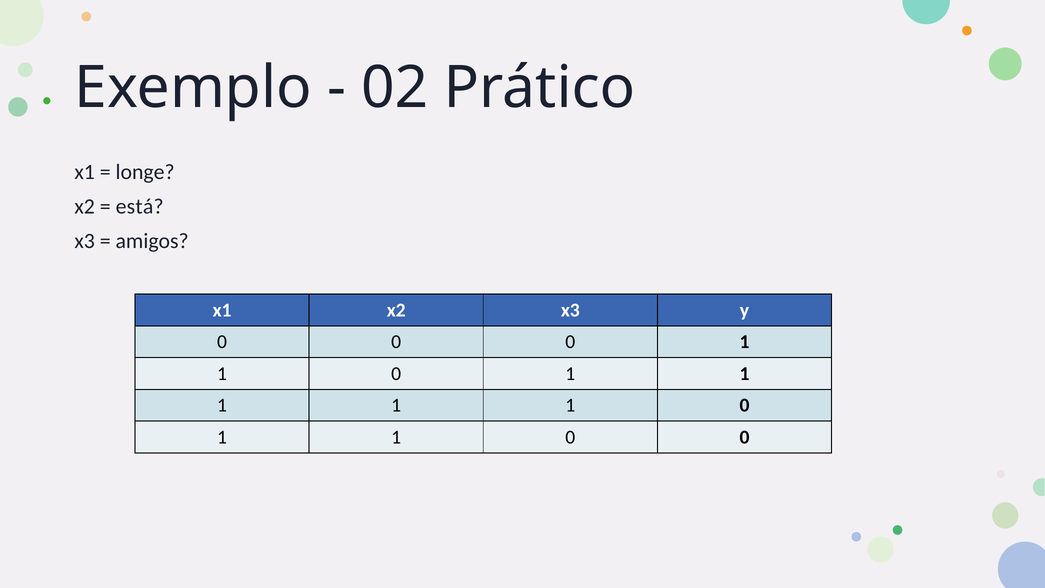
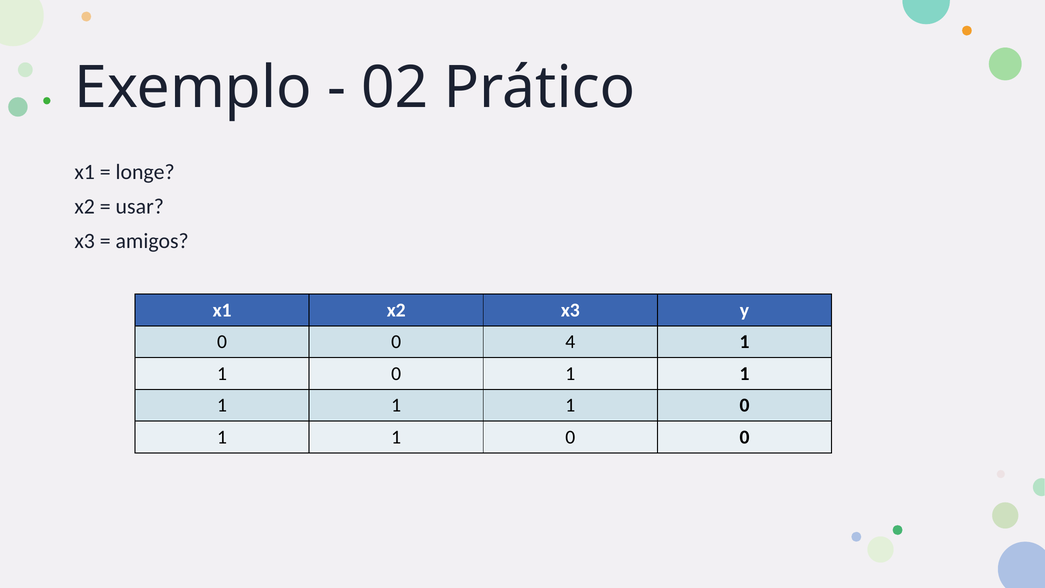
está: está -> usar (140, 206)
0 0 0: 0 -> 4 (570, 342)
